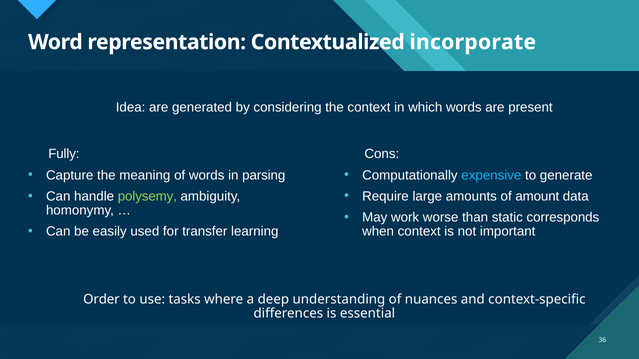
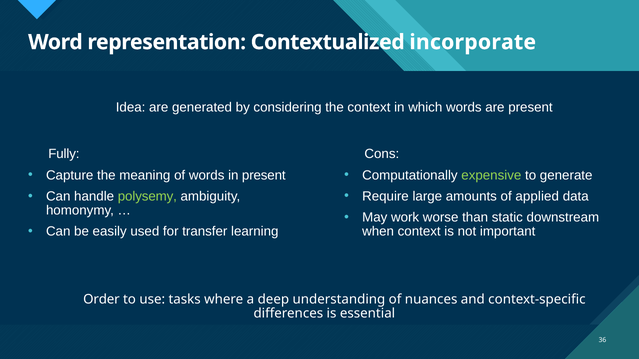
in parsing: parsing -> present (264, 175)
expensive colour: light blue -> light green (491, 175)
amount: amount -> applied (537, 196)
corresponds: corresponds -> downstream (563, 217)
